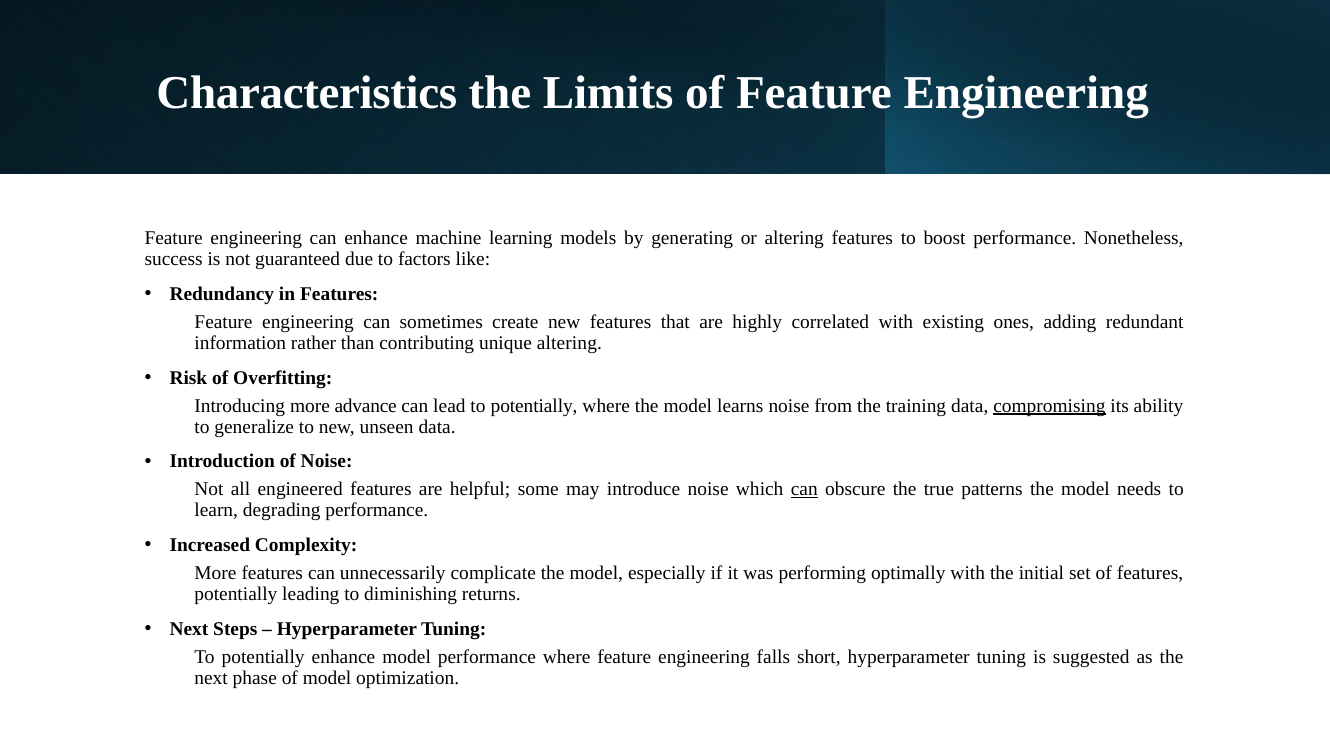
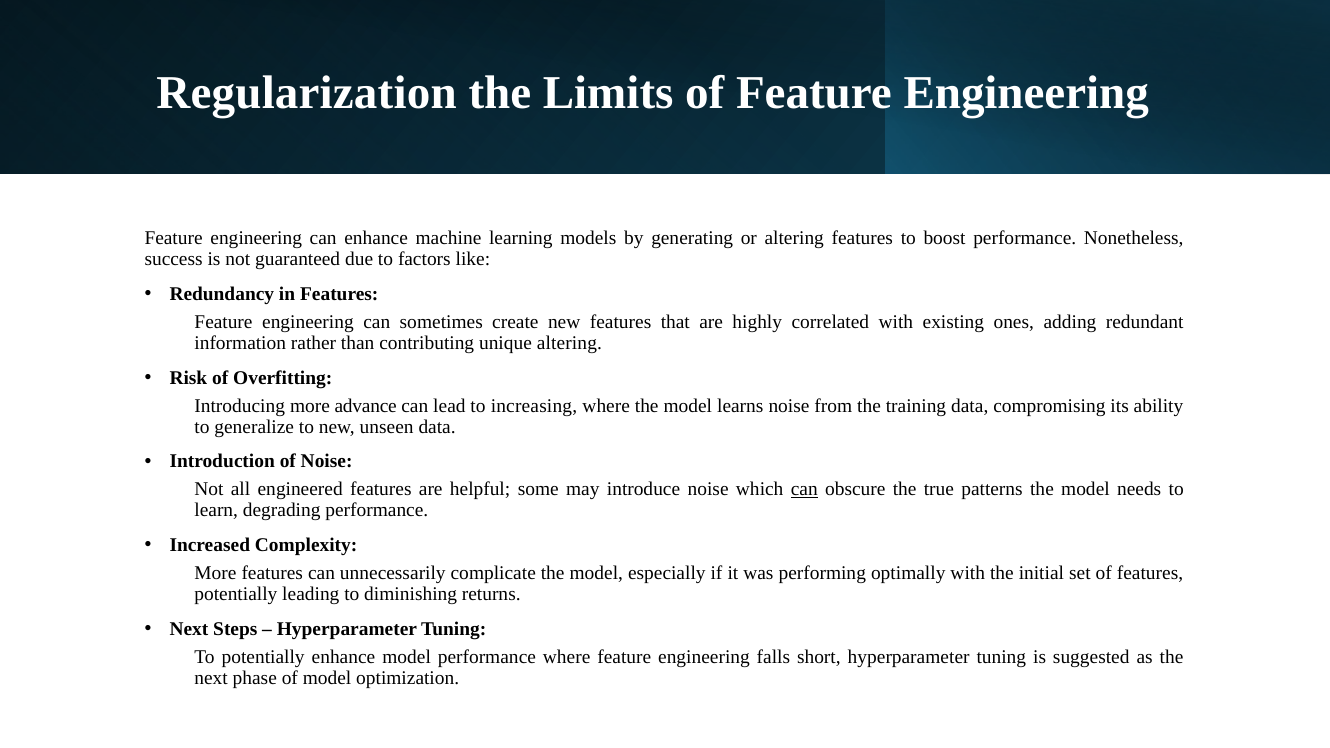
Characteristics: Characteristics -> Regularization (307, 93)
lead to potentially: potentially -> increasing (534, 406)
compromising underline: present -> none (1049, 406)
